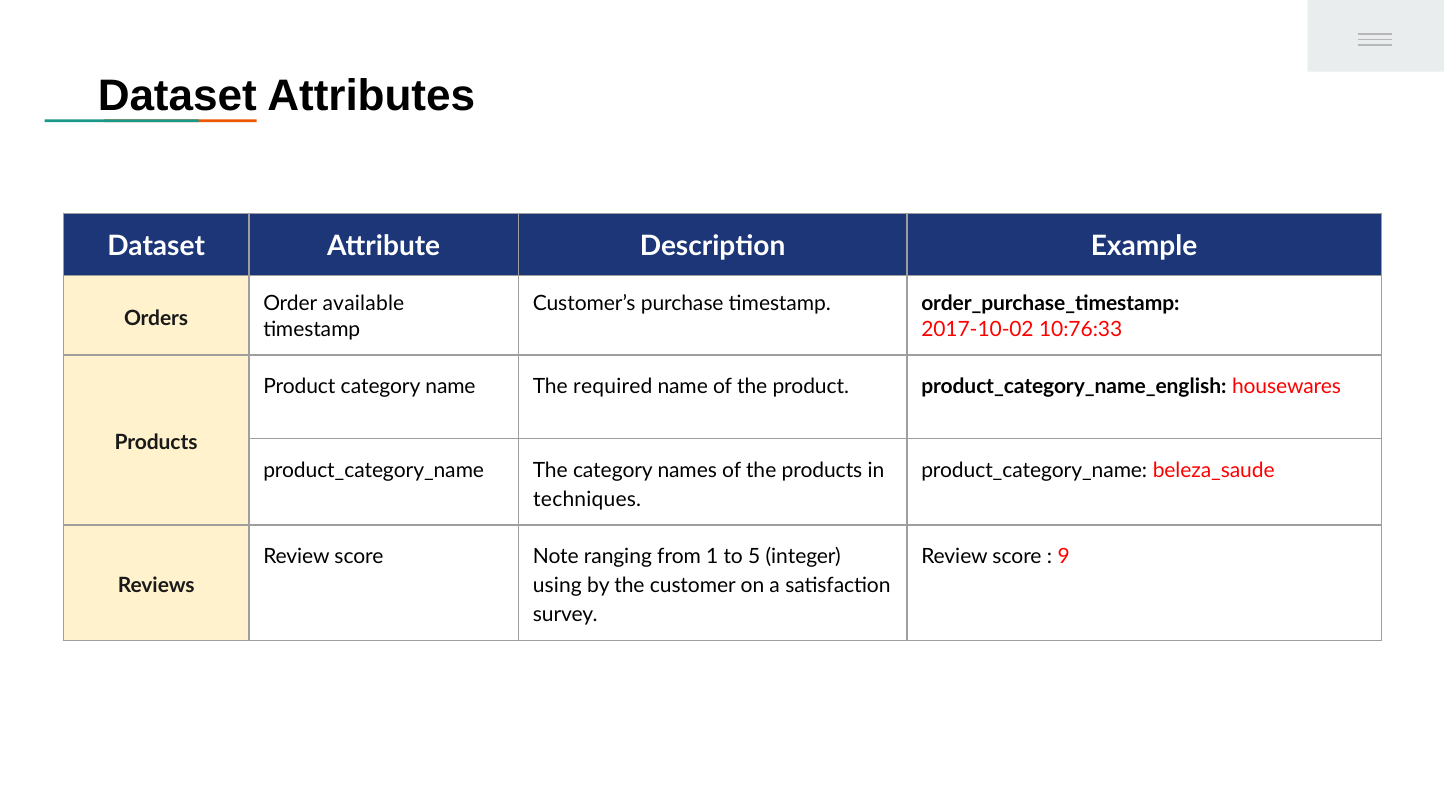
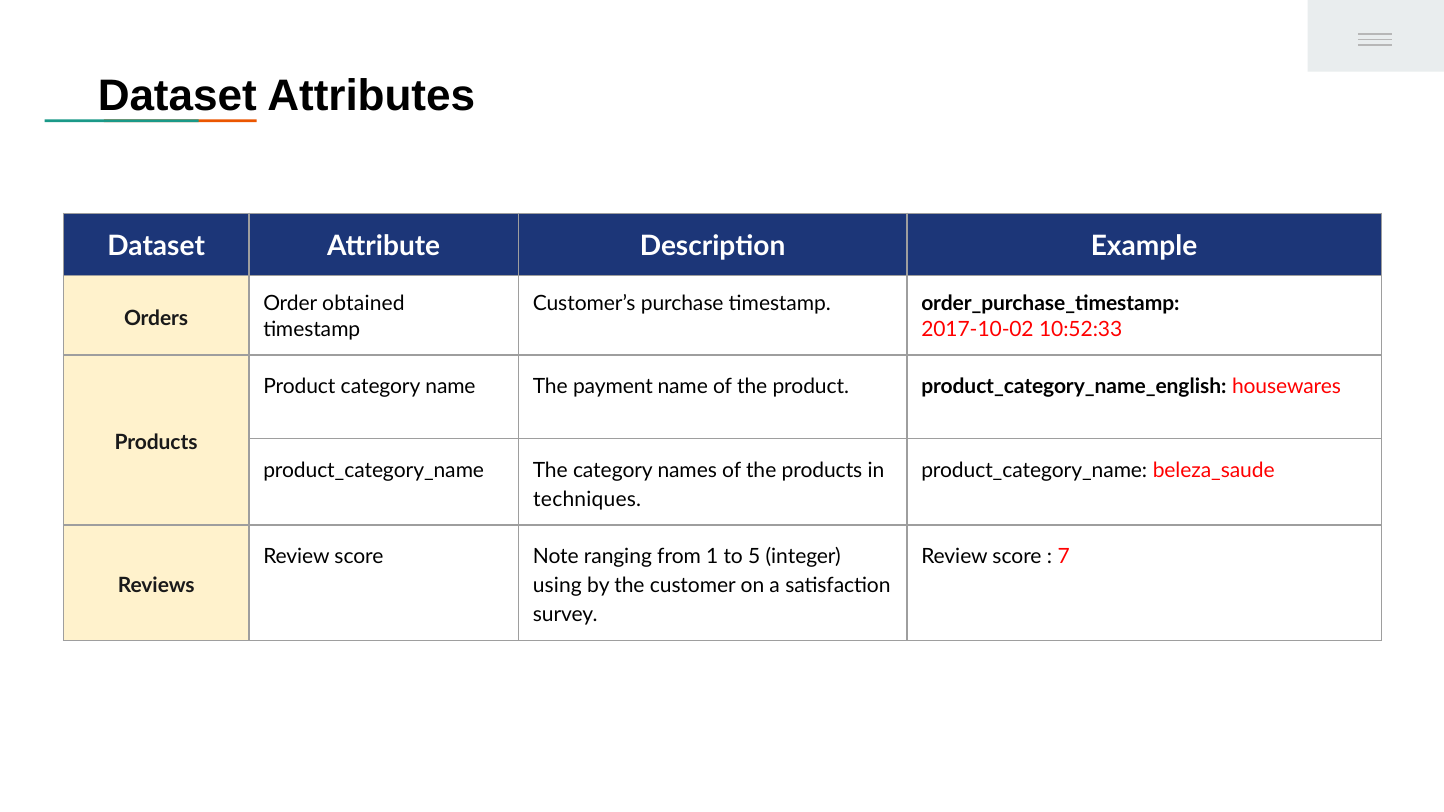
available: available -> obtained (363, 304)
10:76:33: 10:76:33 -> 10:52:33 (1081, 329)
required: required -> payment (613, 387)
9: 9 -> 7 (1064, 557)
